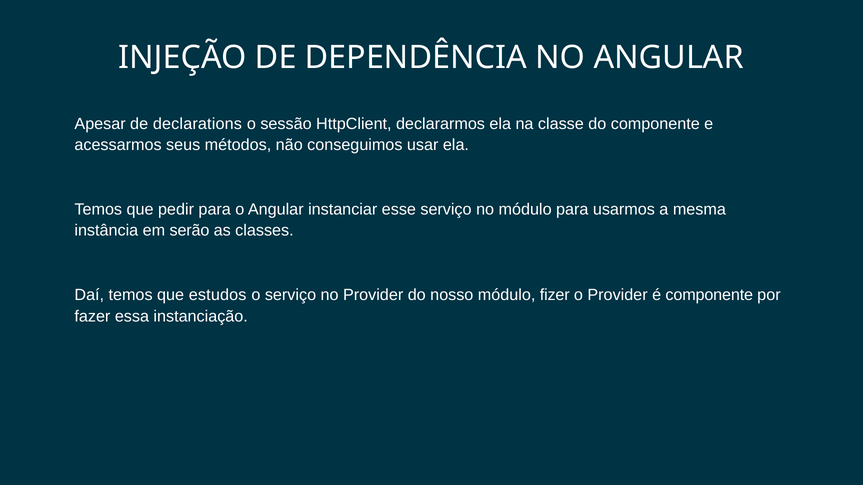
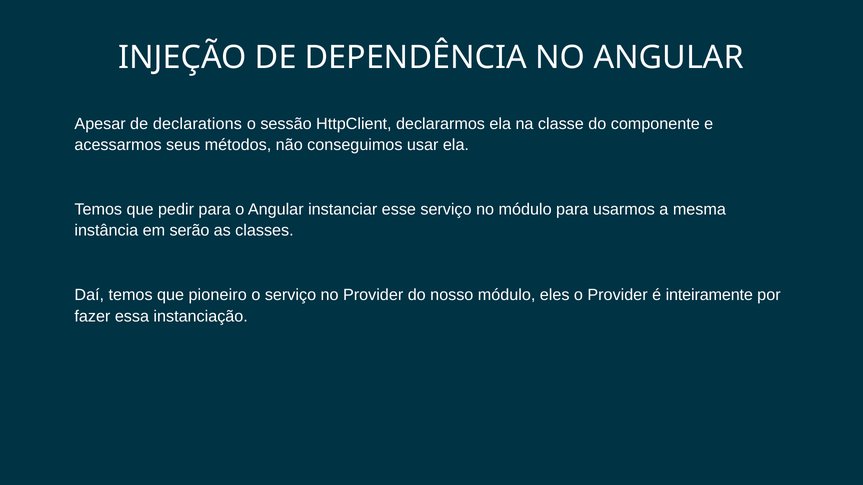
estudos: estudos -> pioneiro (218, 295)
fizer: fizer -> eles (555, 295)
é componente: componente -> inteiramente (709, 295)
